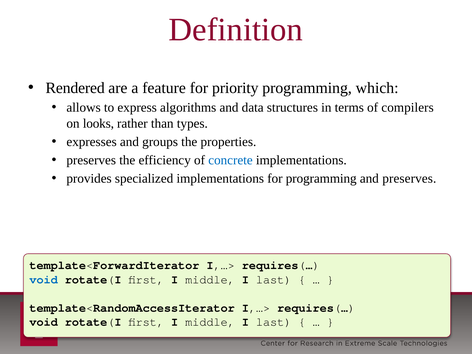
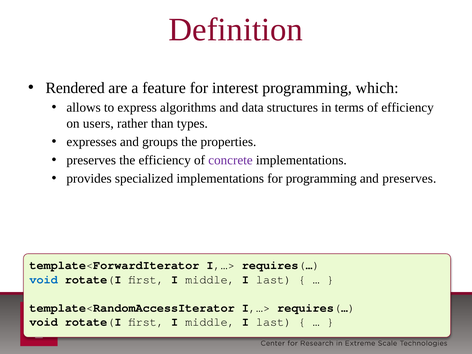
priority: priority -> interest (235, 88)
of compilers: compilers -> efficiency (408, 108)
looks: looks -> users (98, 123)
concrete colour: blue -> purple (230, 160)
